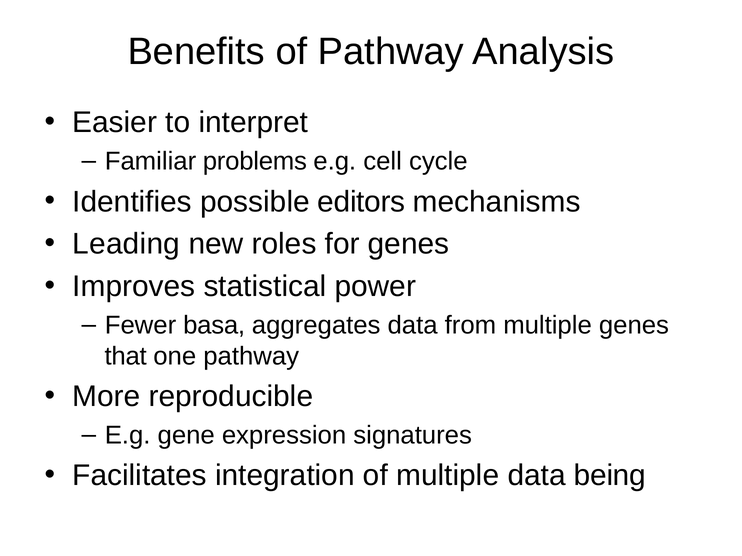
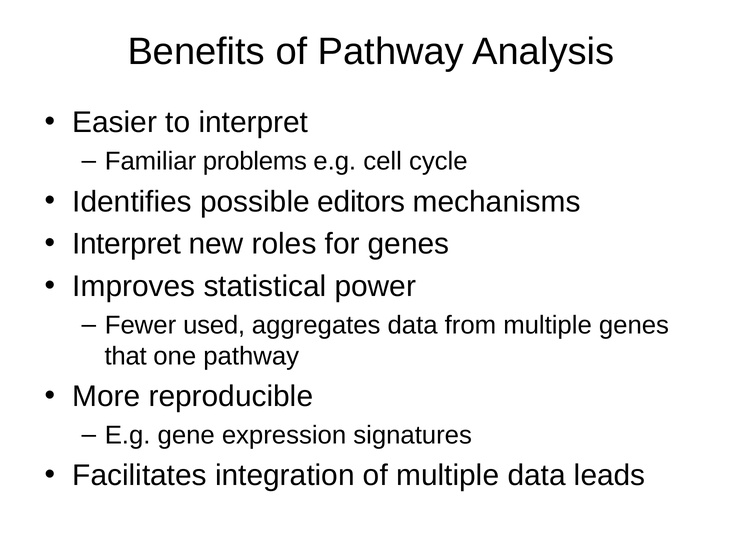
Leading: Leading -> Interpret (126, 244)
basa: basa -> used (214, 326)
being: being -> leads (610, 476)
